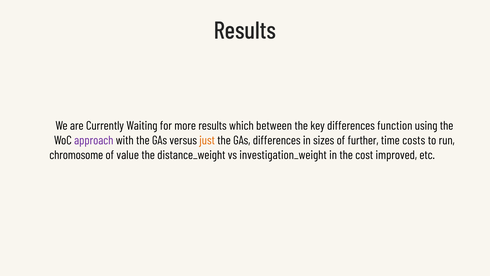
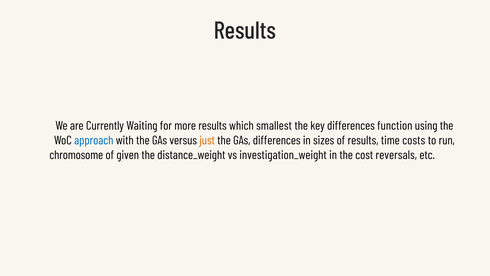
between: between -> smallest (274, 126)
approach colour: purple -> blue (94, 140)
of further: further -> results (363, 140)
value: value -> given (128, 155)
improved: improved -> reversals (396, 155)
